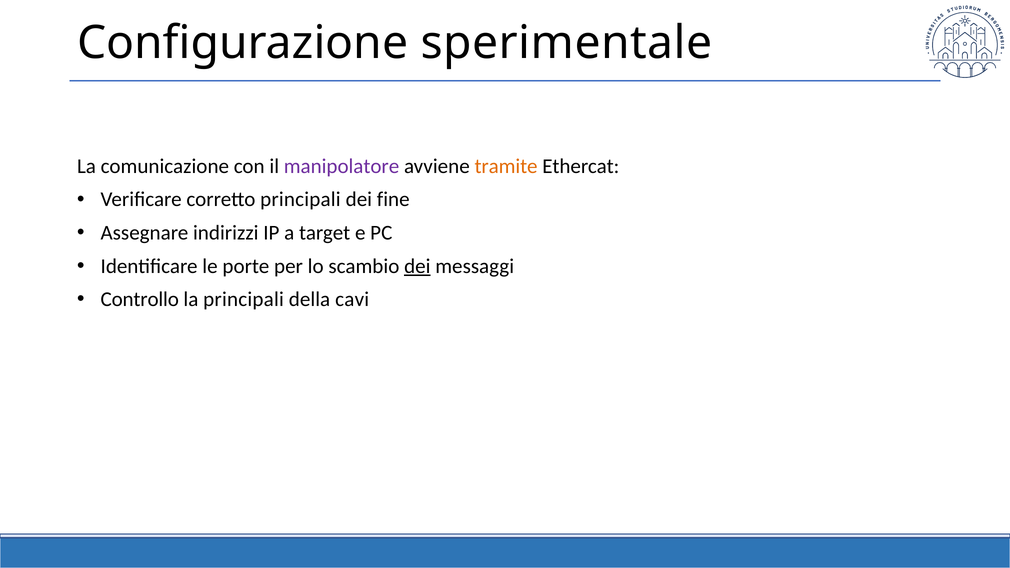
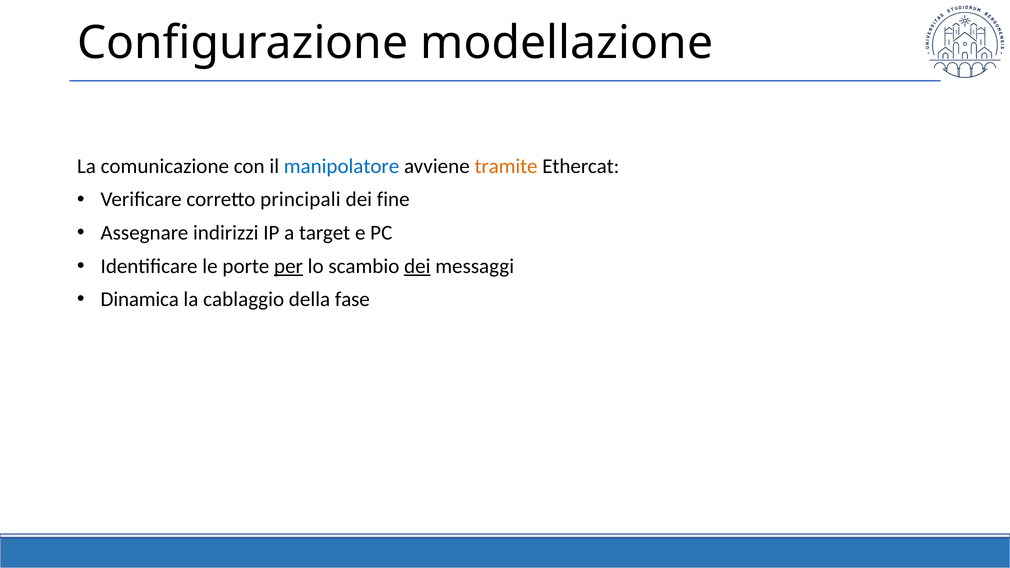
sperimentale: sperimentale -> modellazione (567, 43)
manipolatore colour: purple -> blue (342, 166)
per underline: none -> present (289, 266)
Controllo: Controllo -> Dinamica (140, 299)
la principali: principali -> cablaggio (244, 299)
cavi: cavi -> fase (352, 299)
